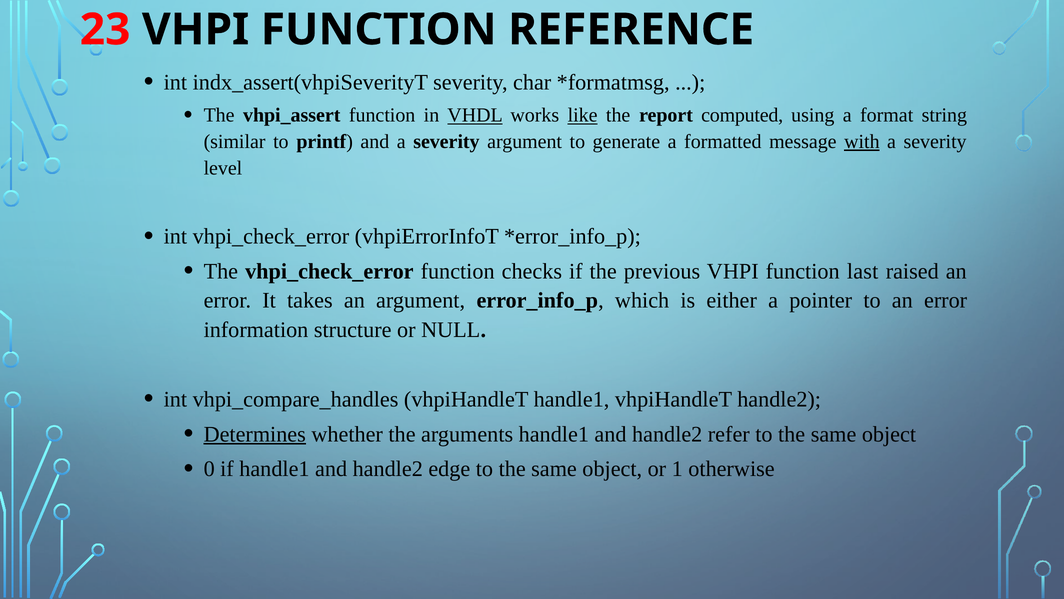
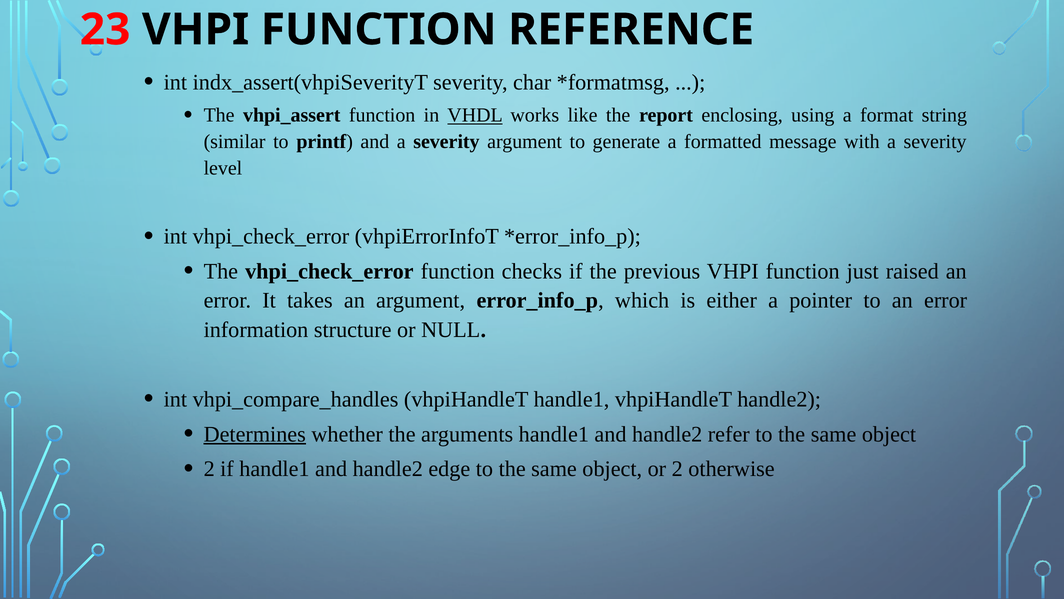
like underline: present -> none (583, 115)
computed: computed -> enclosing (742, 115)
with underline: present -> none (862, 142)
last: last -> just (863, 271)
0: 0 -> 2 (209, 469)
or 1: 1 -> 2 (677, 469)
